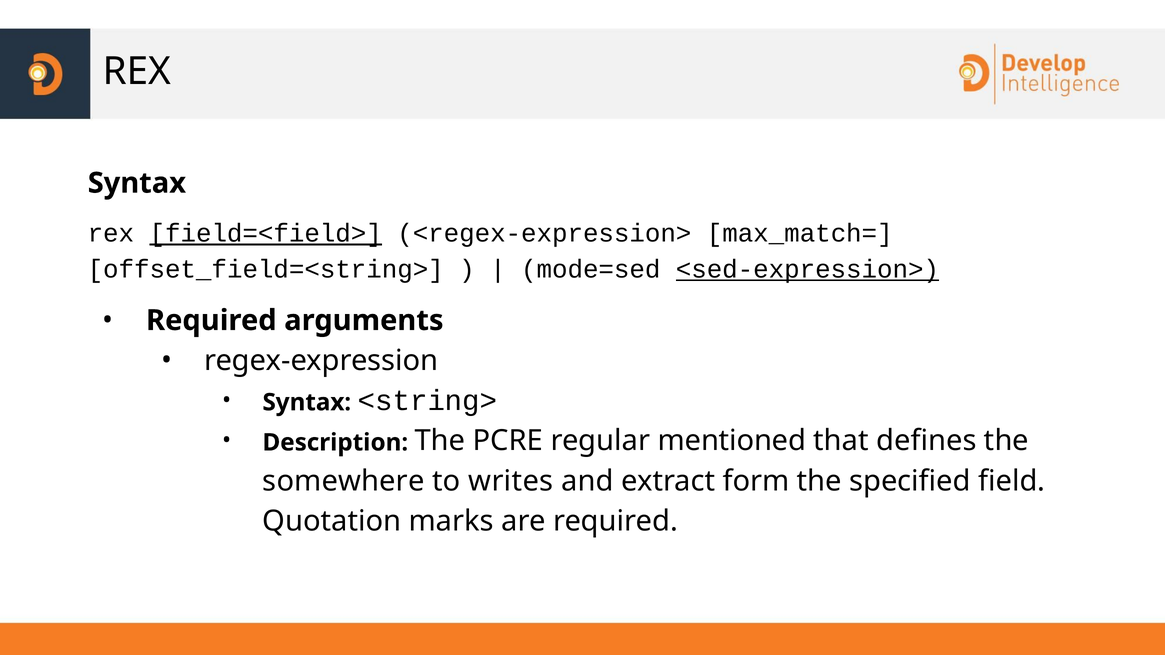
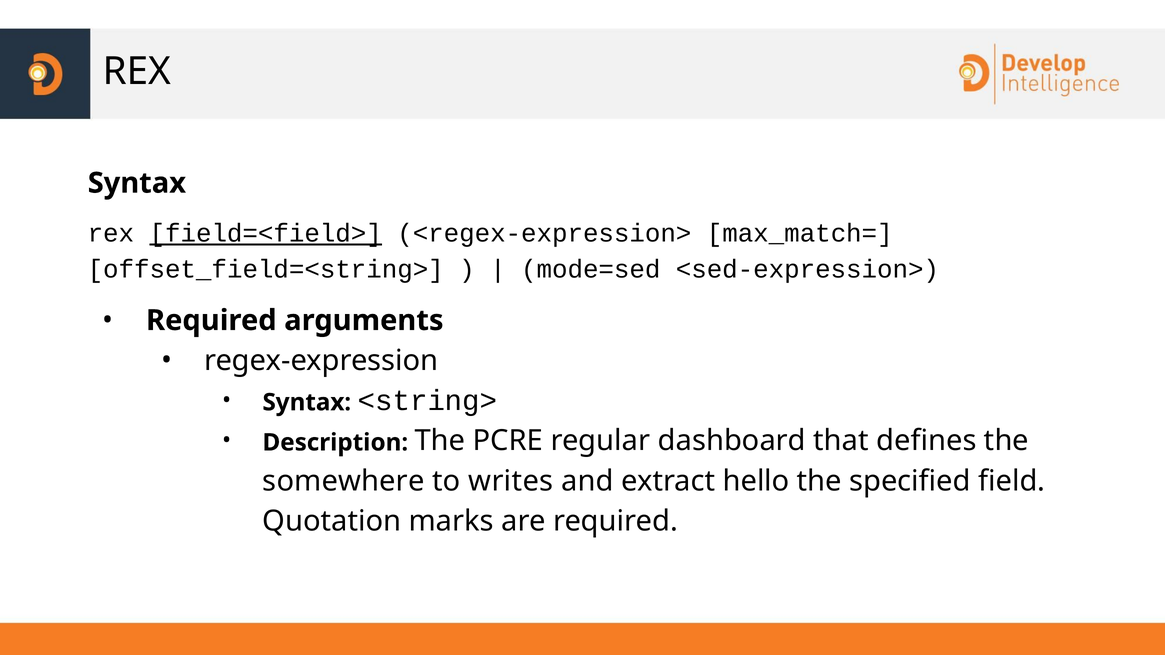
<sed-expression> underline: present -> none (807, 269)
mentioned: mentioned -> dashboard (732, 441)
form: form -> hello (756, 481)
